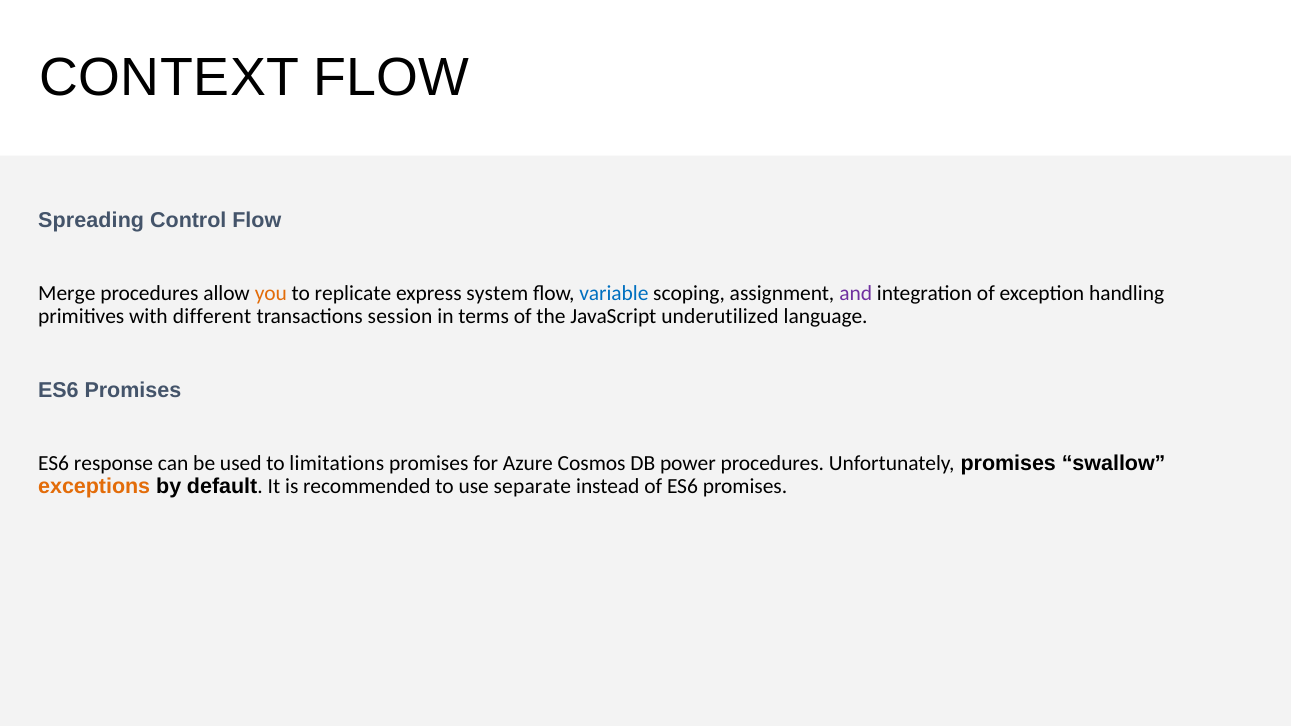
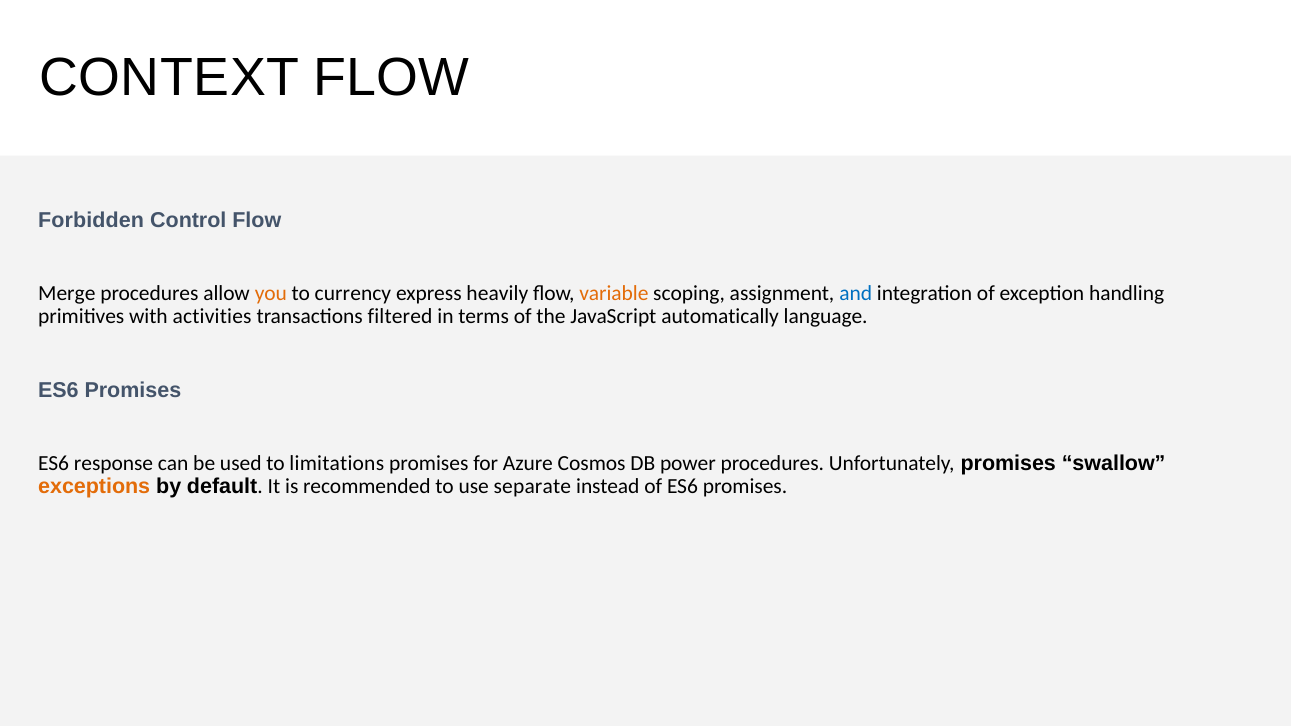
Spreading: Spreading -> Forbidden (91, 220)
replicate: replicate -> currency (353, 294)
system: system -> heavily (497, 294)
variable colour: blue -> orange (614, 294)
and colour: purple -> blue (856, 294)
different: different -> activities (212, 317)
session: session -> filtered (400, 317)
underutilized: underutilized -> automatically (720, 317)
